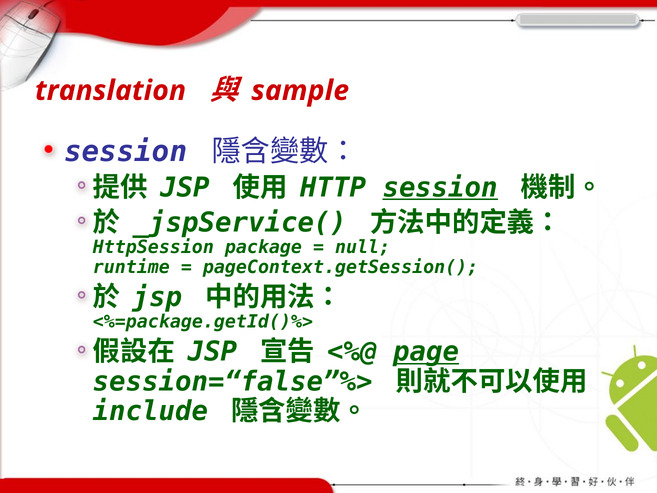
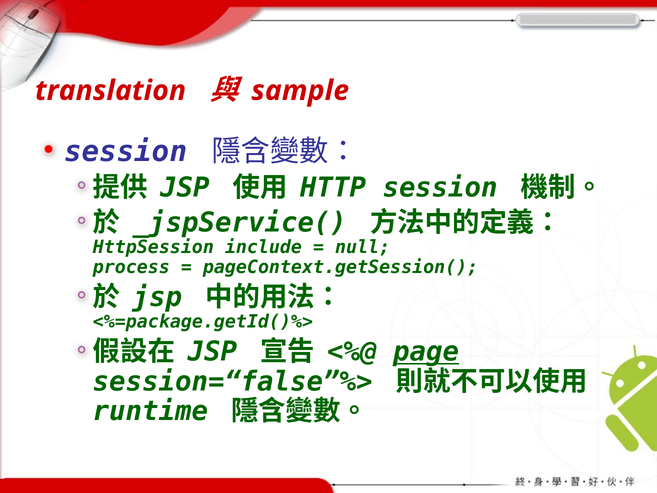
session underline: present -> none (440, 187)
package: package -> include (263, 247)
runtime: runtime -> process (131, 267)
include: include -> runtime (150, 411)
